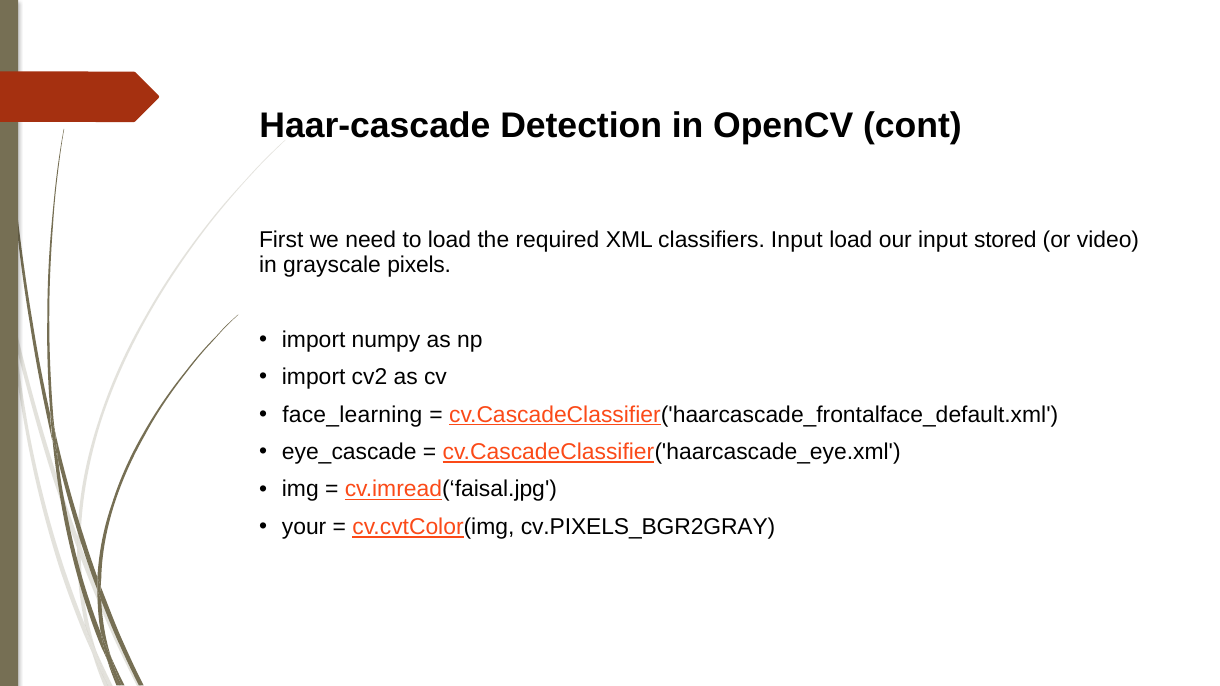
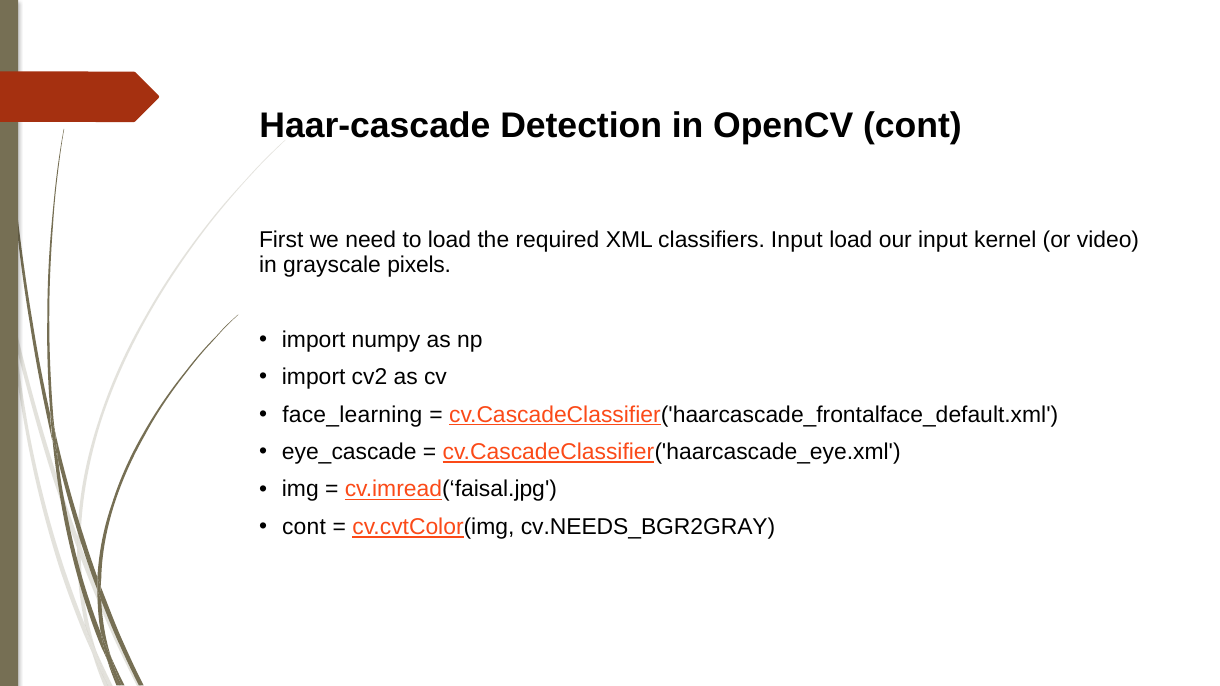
stored: stored -> kernel (1005, 240)
your: your -> cont (304, 527)
cv.PIXELS_BGR2GRAY: cv.PIXELS_BGR2GRAY -> cv.NEEDS_BGR2GRAY (648, 527)
